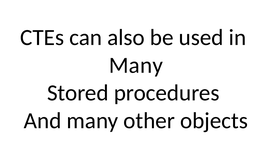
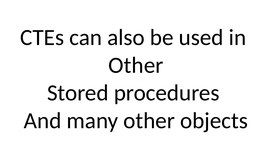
Many: Many -> Other (136, 65)
